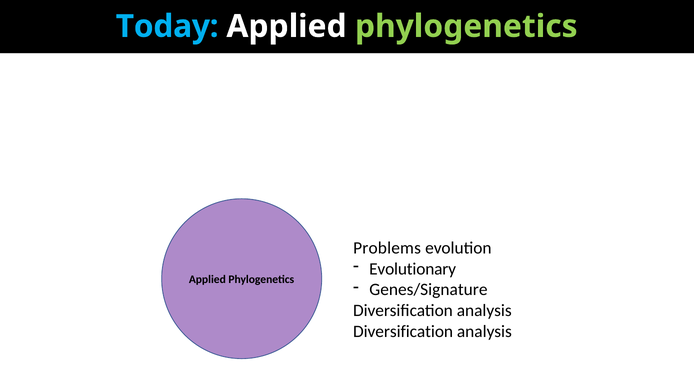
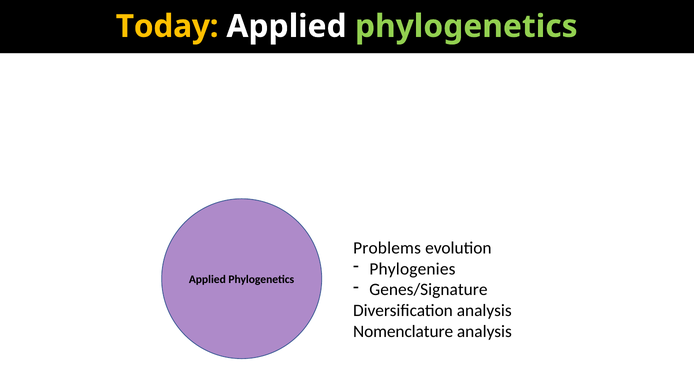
Today colour: light blue -> yellow (167, 26)
Evolutionary: Evolutionary -> Phylogenies (412, 269)
Diversification: Diversification -> Nomenclature (403, 332)
